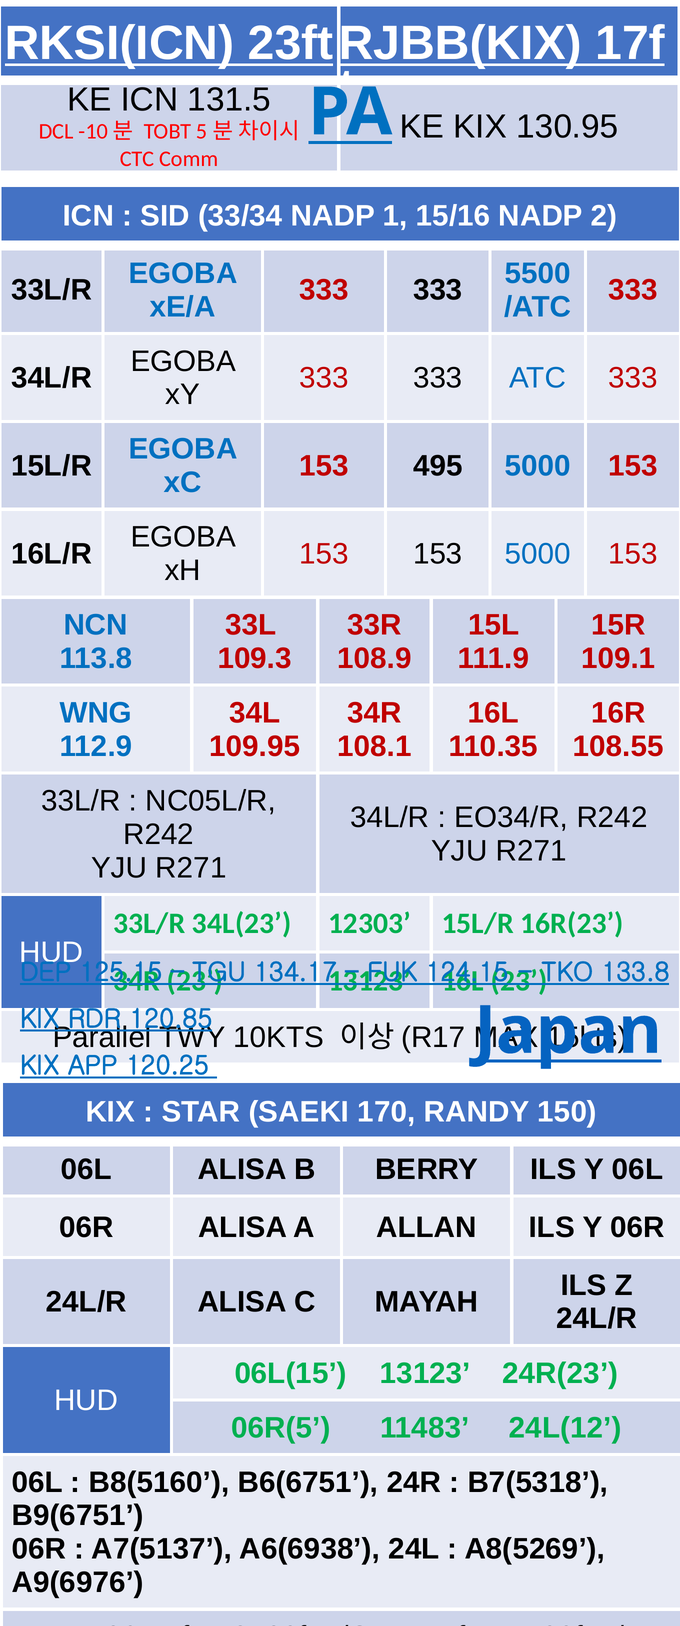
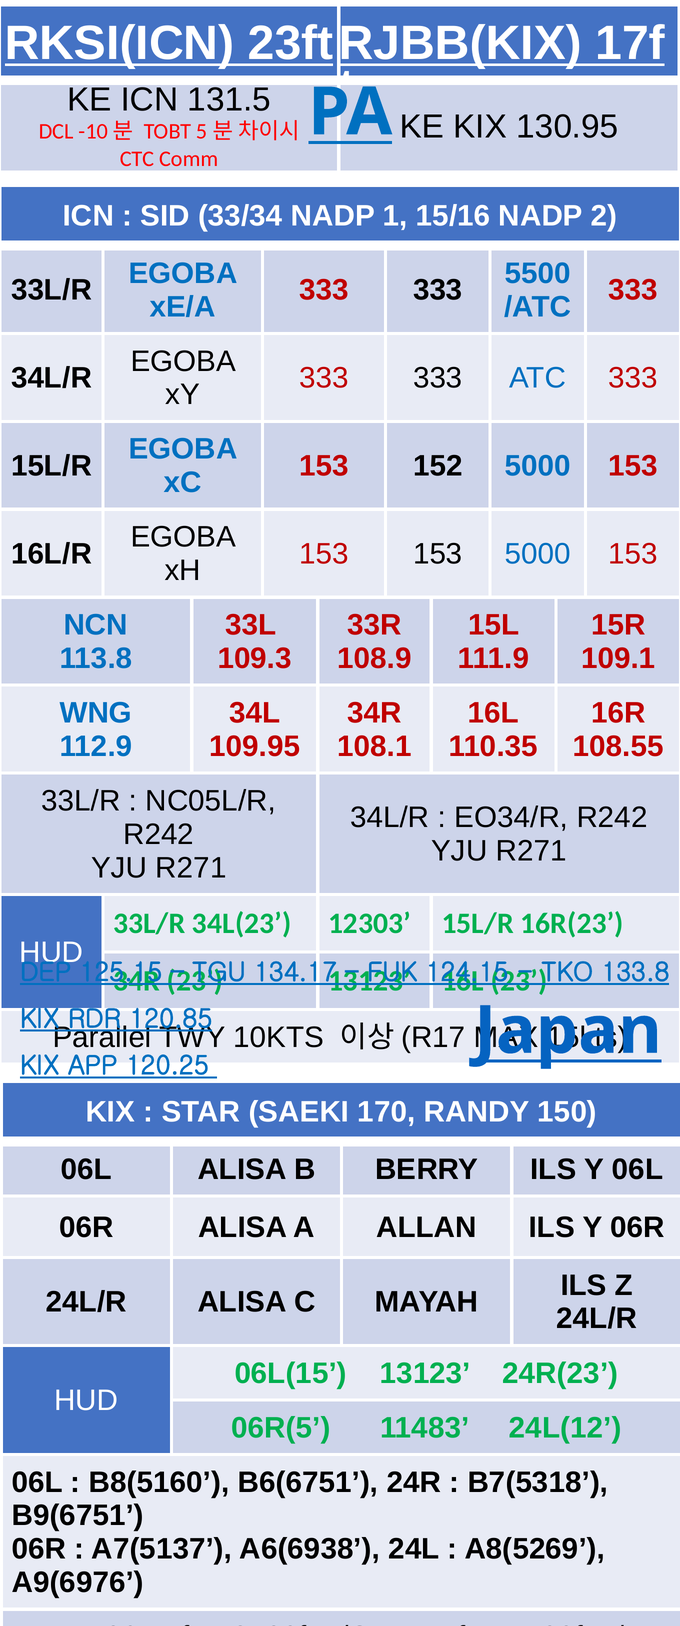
495: 495 -> 152 (438, 466)
